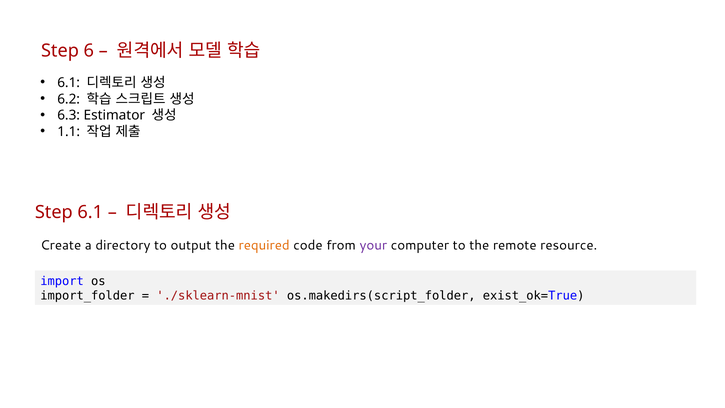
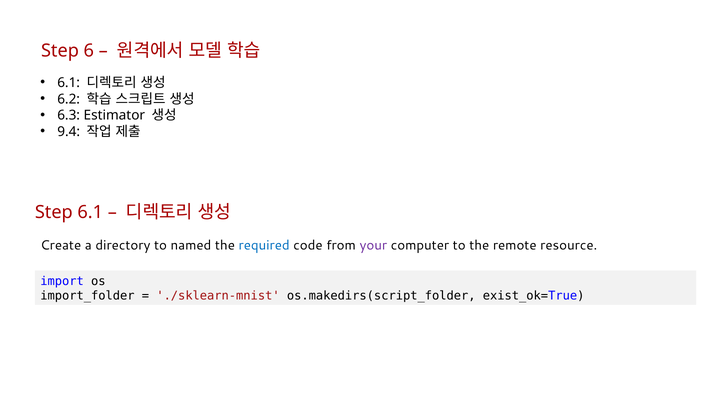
1.1: 1.1 -> 9.4 (69, 132)
output: output -> named (191, 245)
required colour: orange -> blue (264, 245)
